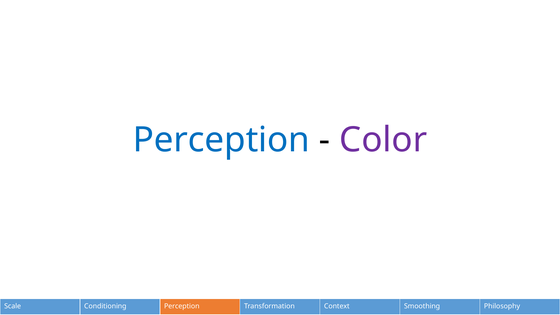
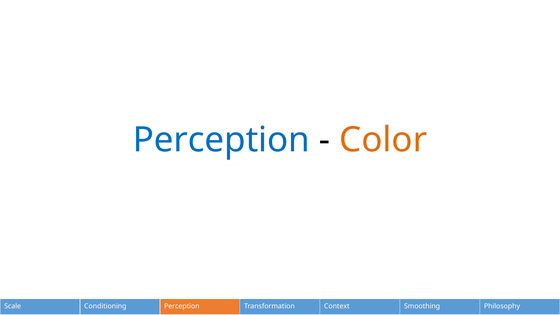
Color colour: purple -> orange (383, 140)
